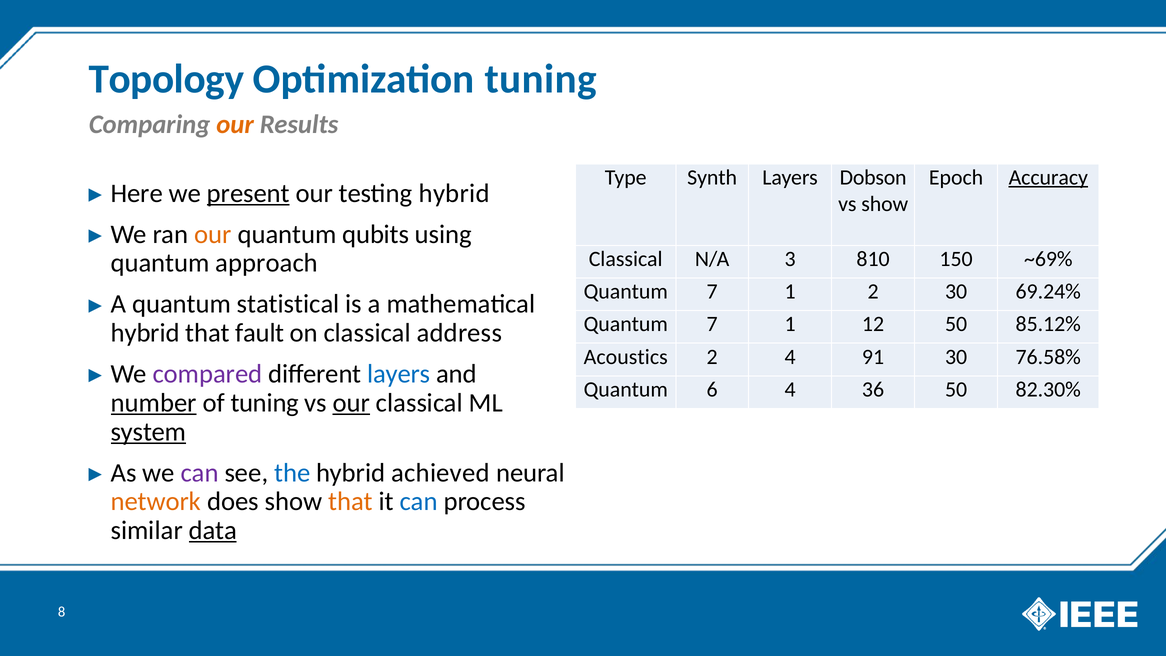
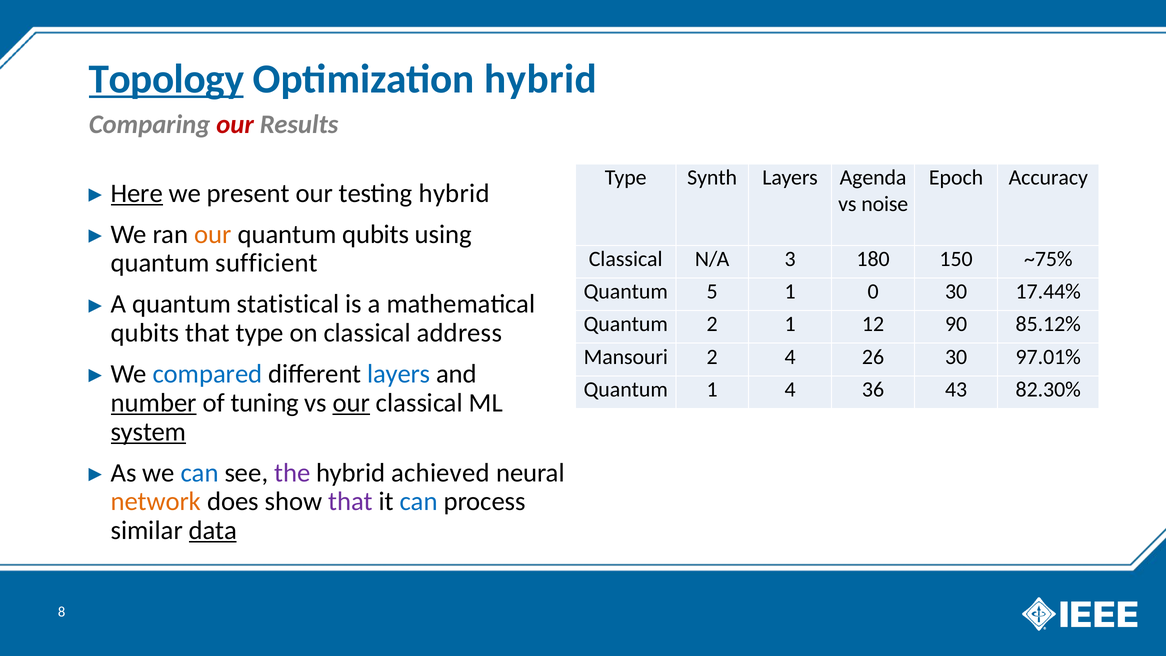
Topology underline: none -> present (166, 79)
Optimization tuning: tuning -> hybrid (541, 79)
our colour: orange -> red (235, 124)
Dobson: Dobson -> Agenda (873, 177)
Accuracy underline: present -> none (1048, 177)
Here underline: none -> present (137, 193)
present underline: present -> none (248, 193)
vs show: show -> noise (885, 204)
810: 810 -> 180 (873, 259)
~69%: ~69% -> ~75% (1048, 259)
approach: approach -> sufficient (267, 263)
7: 7 -> 5 (712, 292)
1 2: 2 -> 0 (873, 292)
69.24%: 69.24% -> 17.44% (1048, 292)
7: 7 -> 2 (712, 324)
12 50: 50 -> 90 (956, 324)
hybrid: hybrid -> qubits (145, 333)
that fault: fault -> type (260, 333)
Acoustics: Acoustics -> Mansouri (626, 357)
91: 91 -> 26 (873, 357)
76.58%: 76.58% -> 97.01% (1048, 357)
compared colour: purple -> blue (207, 374)
Quantum 6: 6 -> 1 (712, 389)
36 50: 50 -> 43 (956, 389)
can colour: purple -> blue (200, 473)
the colour: blue -> purple (292, 473)
that colour: orange -> purple (350, 501)
